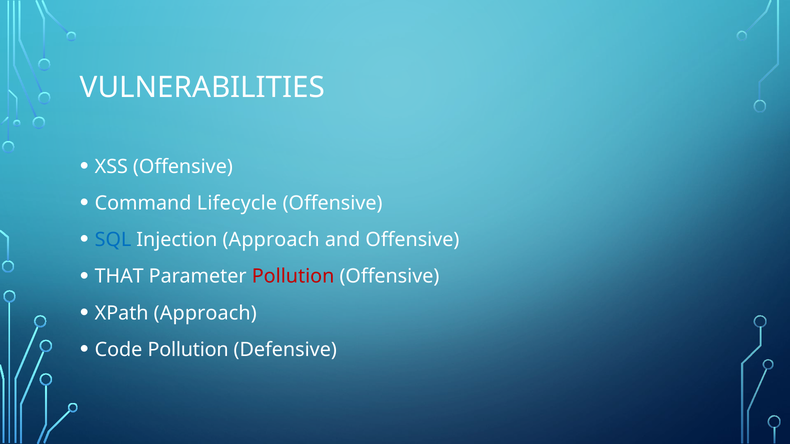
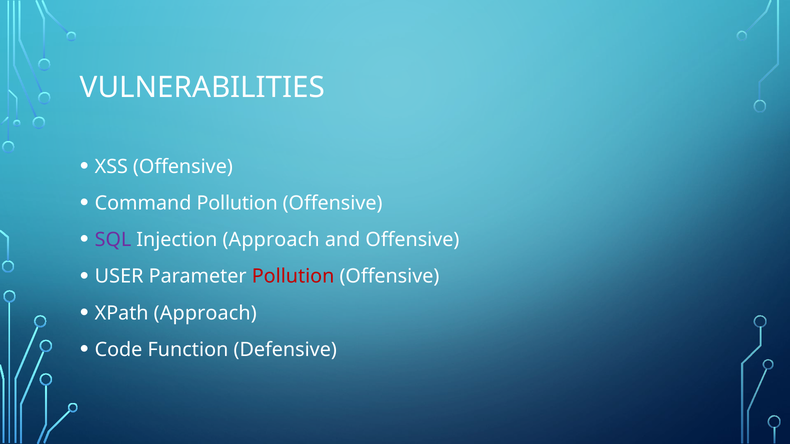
Command Lifecycle: Lifecycle -> Pollution (237, 203)
SQL colour: blue -> purple (113, 240)
THAT: THAT -> USER (119, 277)
Code Pollution: Pollution -> Function (188, 350)
